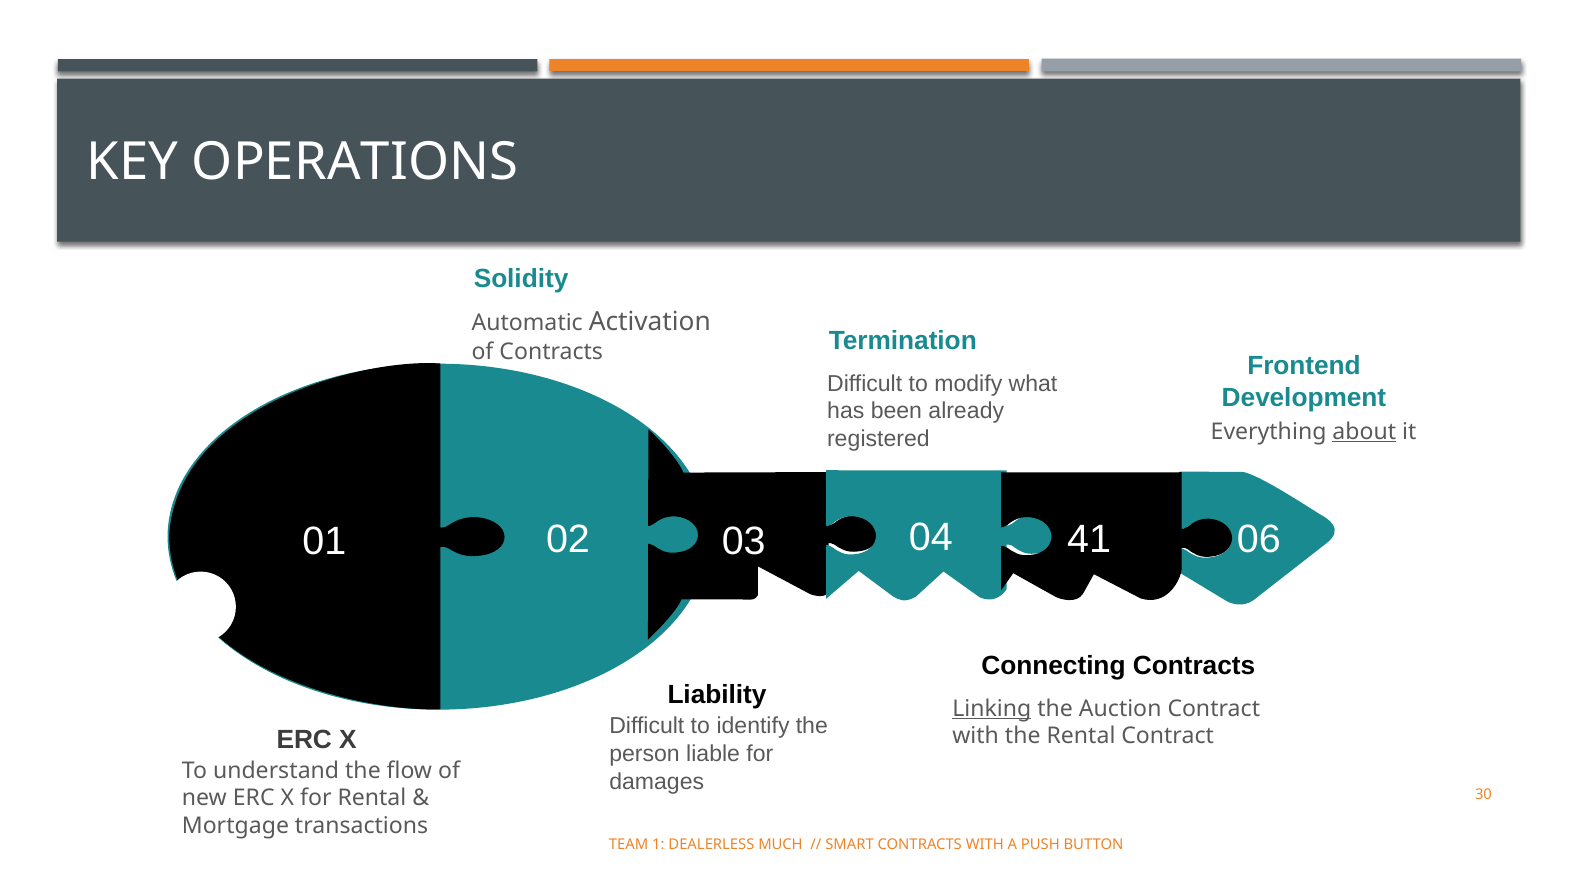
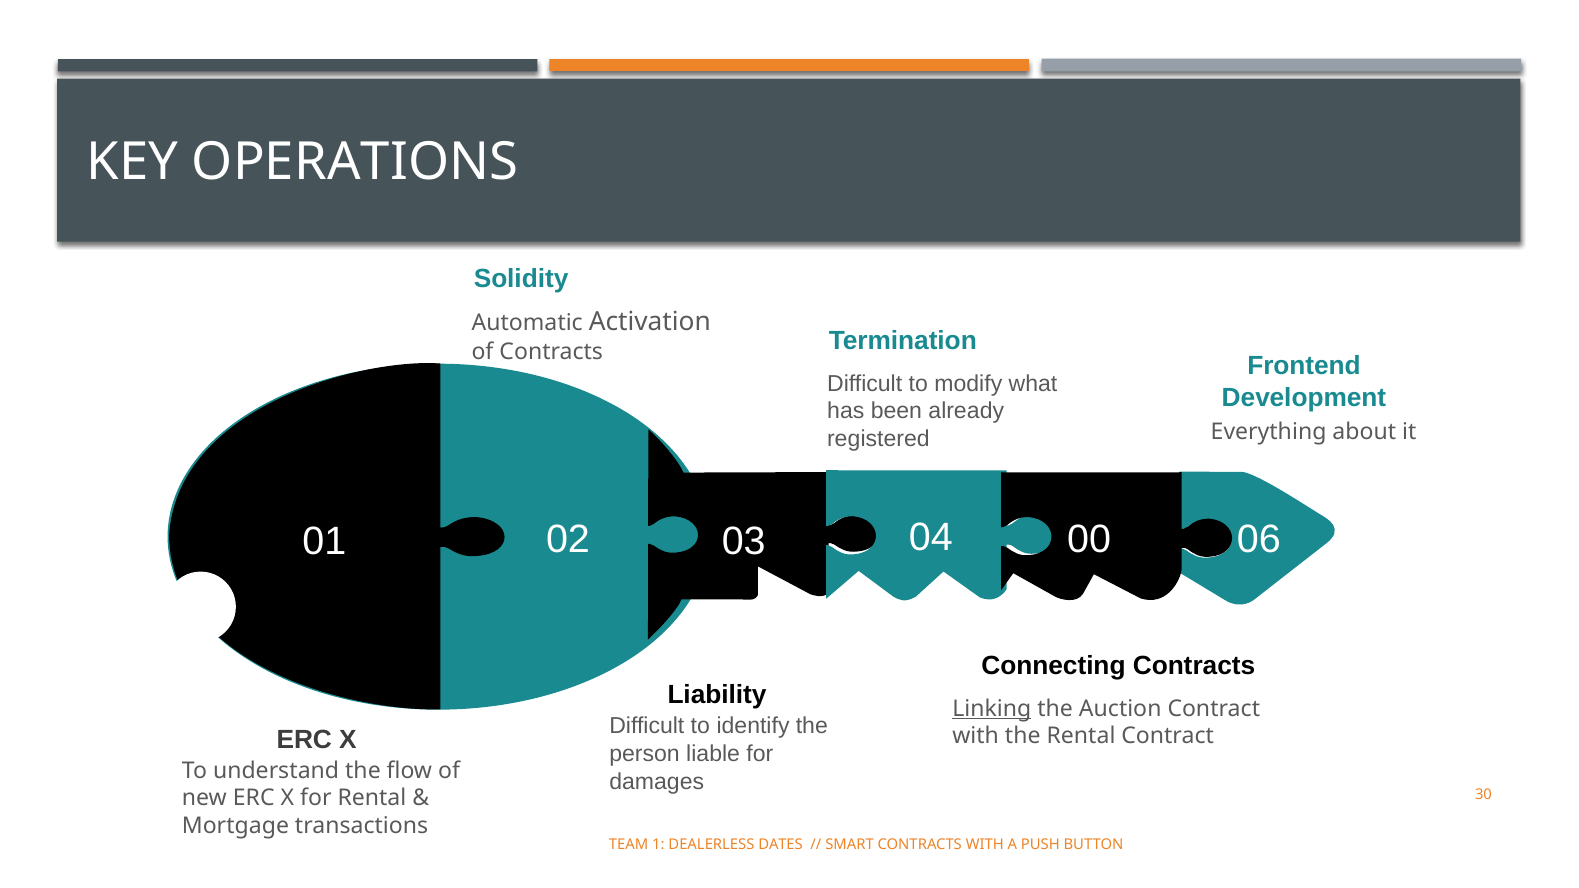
about underline: present -> none (1364, 432)
41: 41 -> 00 (1089, 540)
MUCH: MUCH -> DATES (781, 845)
